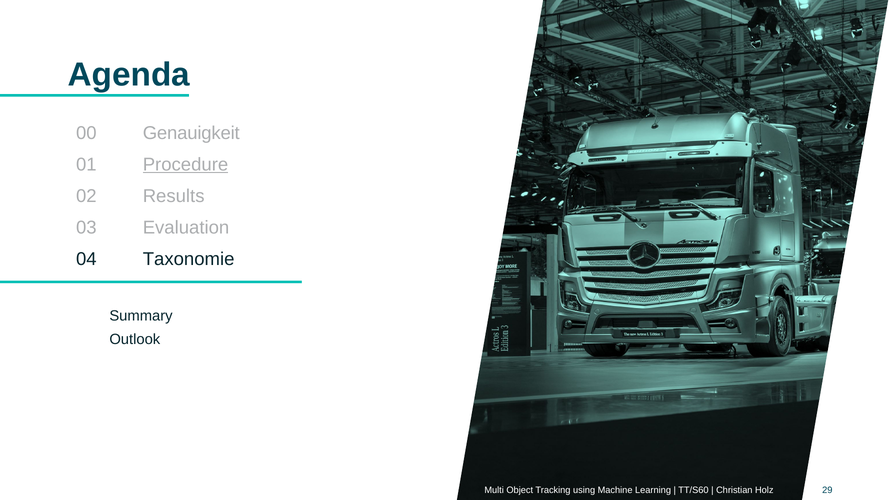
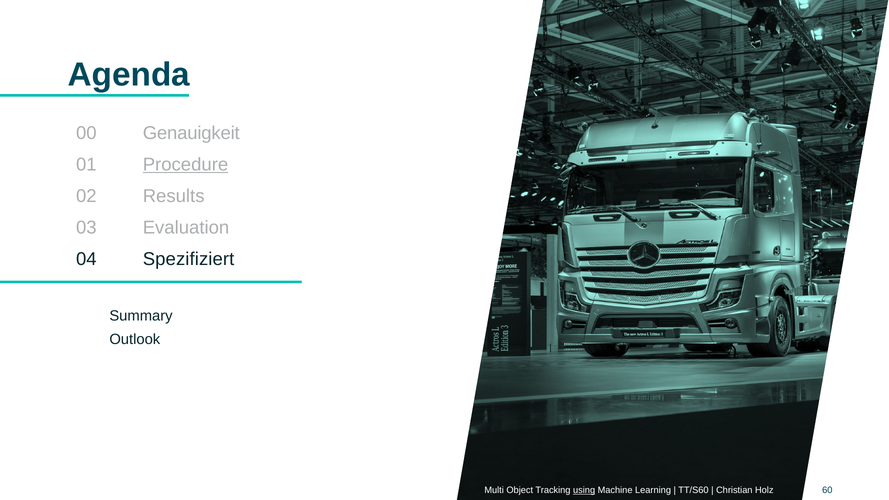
Taxonomie: Taxonomie -> Spezifiziert (189, 259)
using underline: none -> present (584, 490)
29: 29 -> 60 (827, 490)
